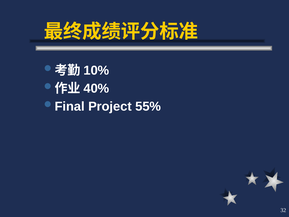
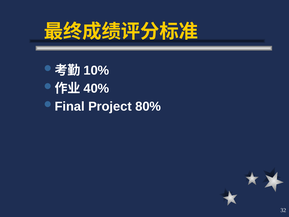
55%: 55% -> 80% (148, 106)
